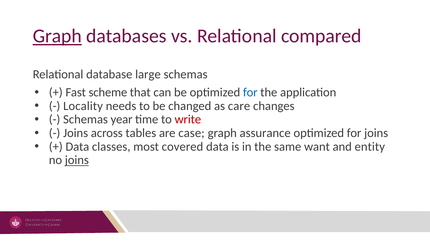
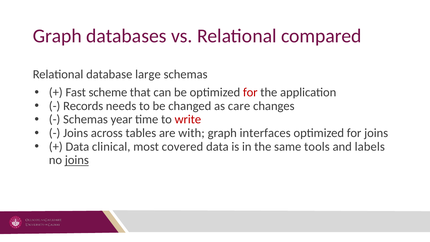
Graph underline: present -> none (57, 36)
for colour: blue -> red (250, 92)
Locality: Locality -> Records (83, 106)
case: case -> with (191, 133)
assurance: assurance -> interfaces (265, 133)
classes: classes -> clinical (111, 147)
want: want -> tools (317, 147)
entity: entity -> labels (370, 147)
